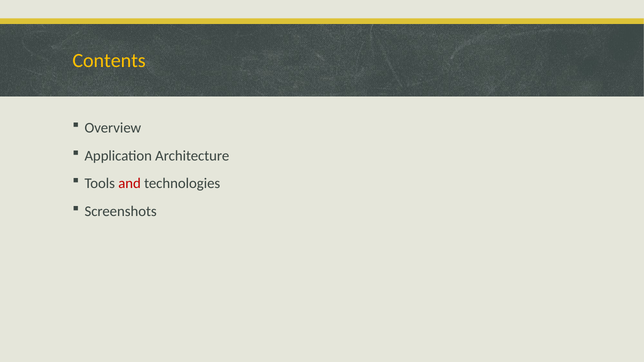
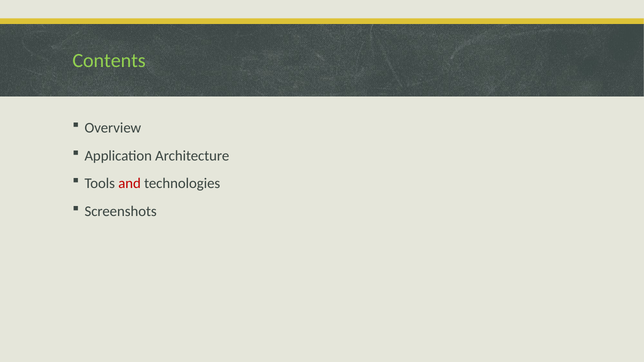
Contents colour: yellow -> light green (109, 61)
